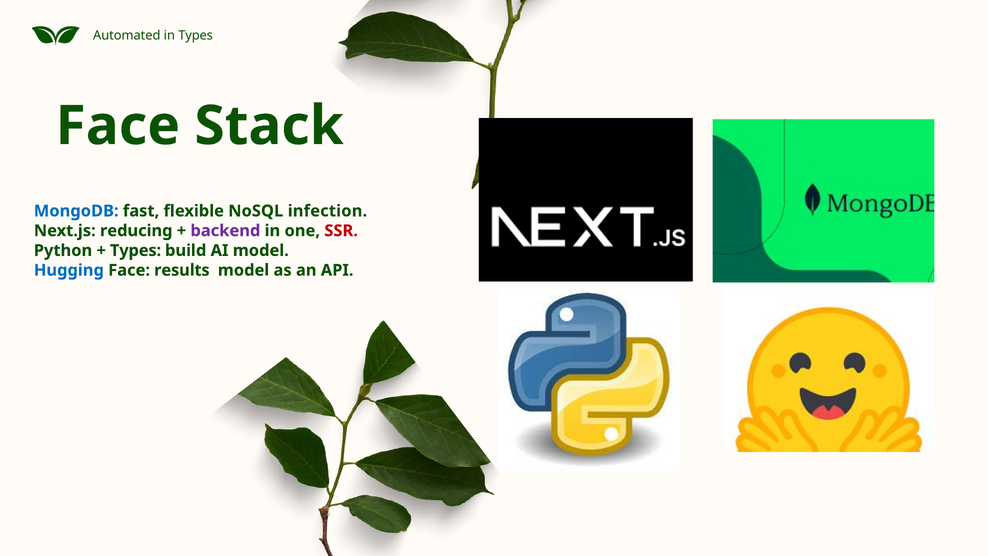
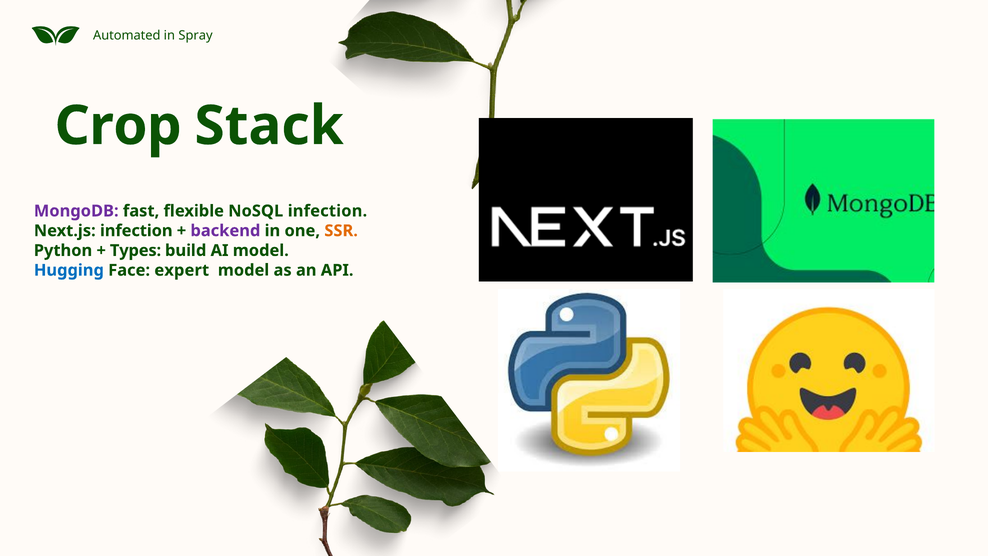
in Types: Types -> Spray (196, 36)
Face: Face -> Crop (118, 126)
MongoDB colour: blue -> purple (76, 211)
Next.js reducing: reducing -> infection (136, 231)
SSR colour: red -> orange (341, 231)
results: results -> expert (182, 270)
